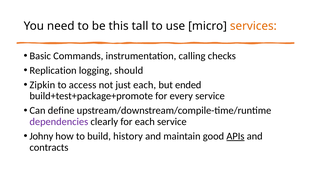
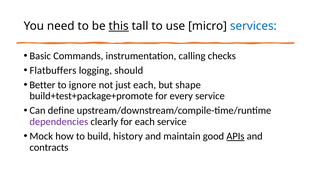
this underline: none -> present (119, 26)
services colour: orange -> blue (253, 26)
Replication: Replication -> Flatbuffers (53, 70)
Zipkin: Zipkin -> Better (42, 85)
access: access -> ignore (83, 85)
ended: ended -> shape (188, 85)
Johny: Johny -> Mock (41, 136)
